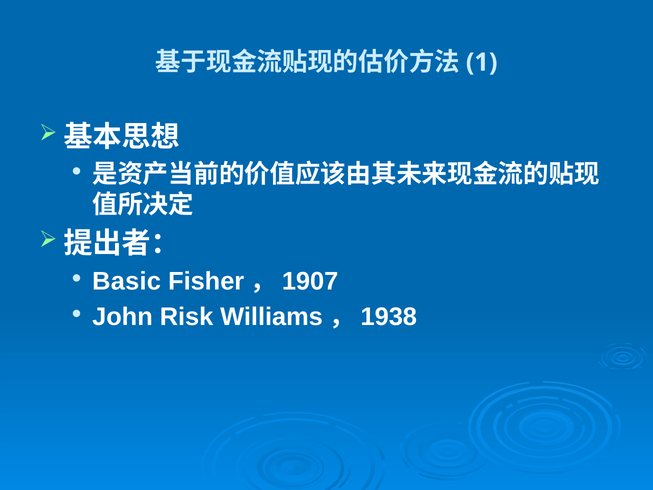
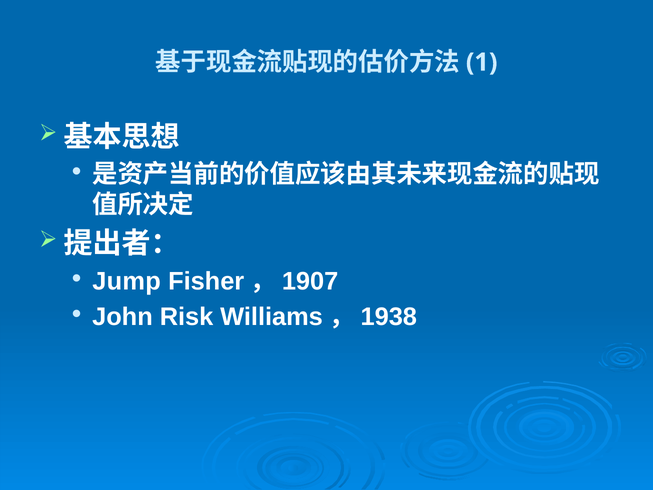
Basic: Basic -> Jump (127, 281)
